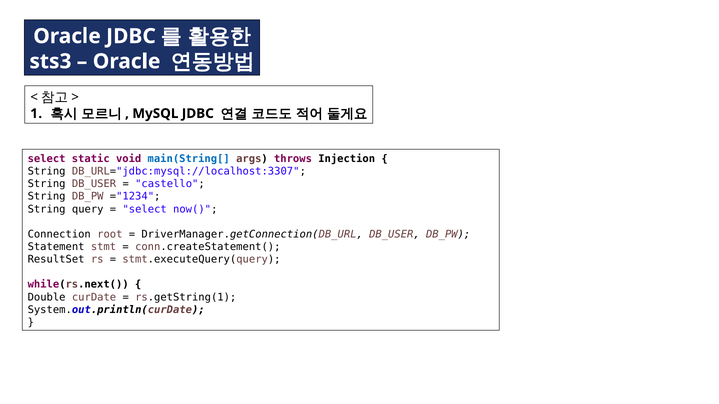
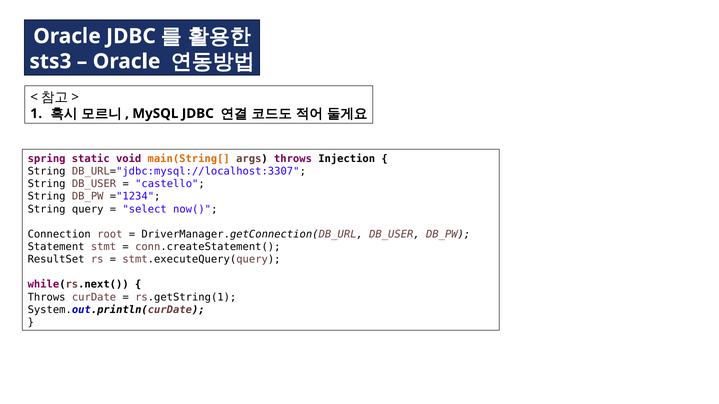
select: select -> spring (47, 159)
main(String[ colour: blue -> orange (189, 159)
Double: Double -> Throws (47, 297)
